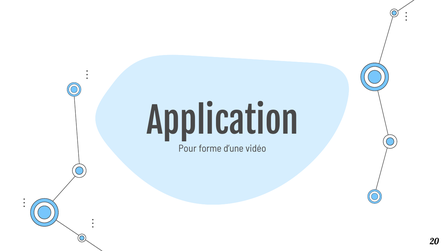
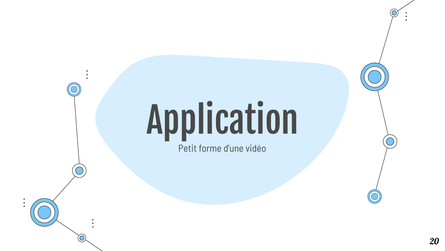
Pour: Pour -> Petit (188, 148)
